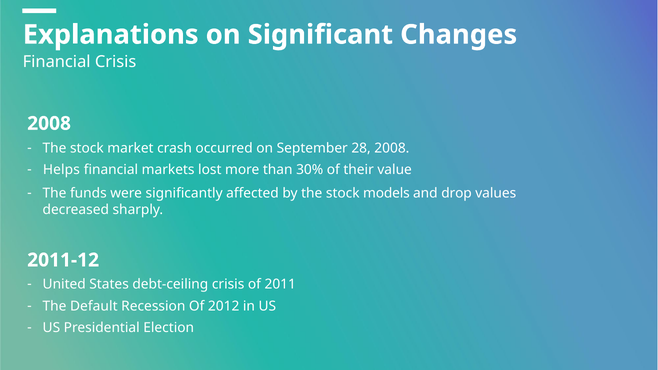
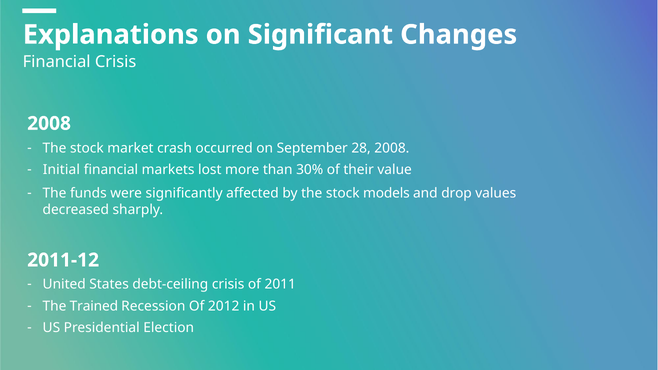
Helps: Helps -> Initial (61, 170)
Default: Default -> Trained (94, 306)
